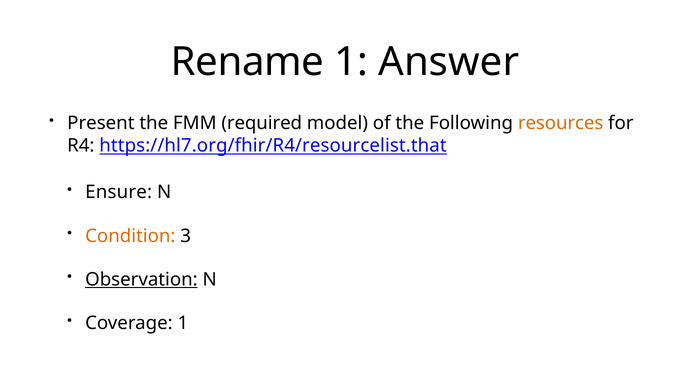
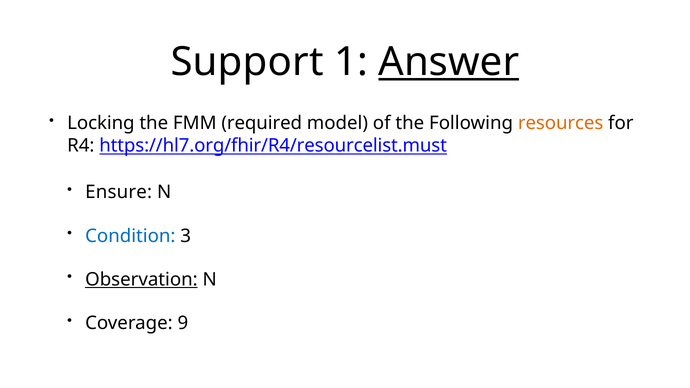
Rename: Rename -> Support (247, 62)
Answer underline: none -> present (449, 62)
Present: Present -> Locking (101, 123)
https://hl7.org/fhir/R4/resourcelist.that: https://hl7.org/fhir/R4/resourcelist.that -> https://hl7.org/fhir/R4/resourcelist.must (273, 146)
Condition colour: orange -> blue (130, 236)
Coverage 1: 1 -> 9 (183, 323)
